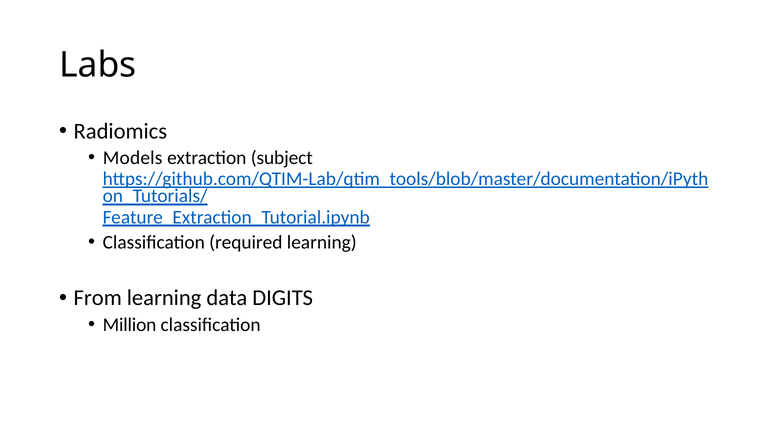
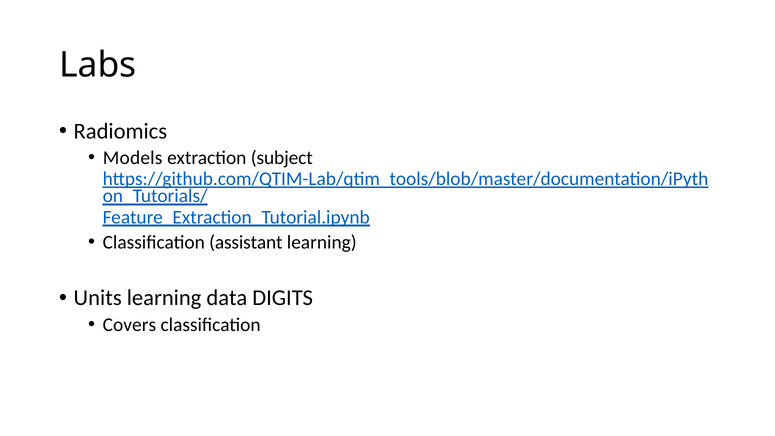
required: required -> assistant (246, 242)
From: From -> Units (98, 298)
Million: Million -> Covers (129, 325)
